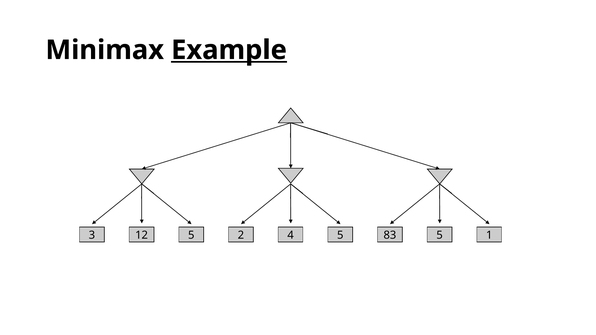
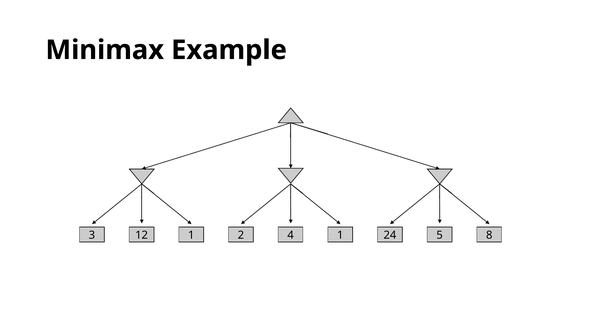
Example underline: present -> none (229, 50)
12 5: 5 -> 1 (191, 235)
4 5: 5 -> 1 (340, 235)
83: 83 -> 24 (390, 235)
1: 1 -> 8 (489, 235)
